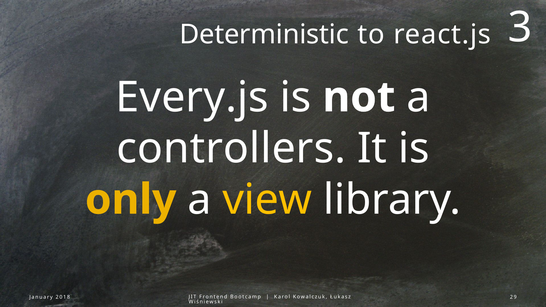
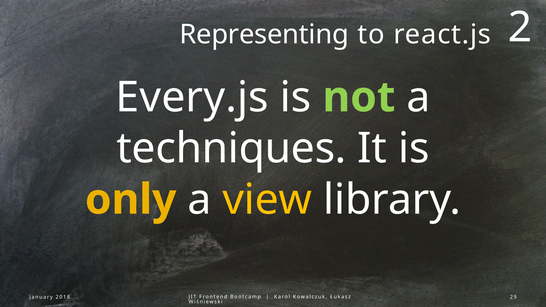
Deterministic: Deterministic -> Representing (264, 34)
3: 3 -> 2 (520, 27)
not colour: white -> light green (359, 97)
controllers: controllers -> techniques (231, 148)
